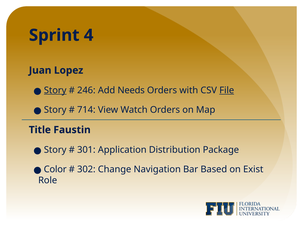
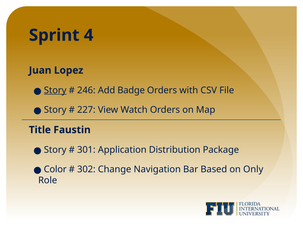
Needs: Needs -> Badge (131, 90)
File underline: present -> none (227, 90)
714: 714 -> 227 (86, 110)
Exist: Exist -> Only (253, 169)
